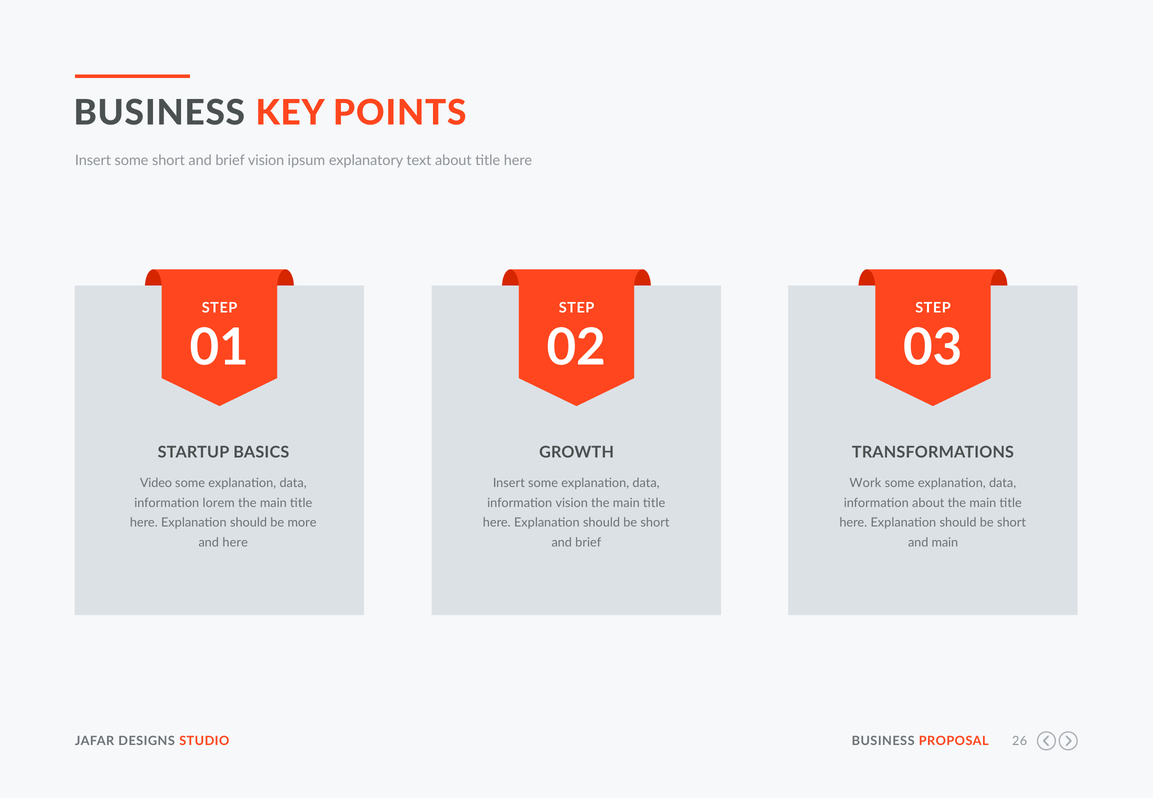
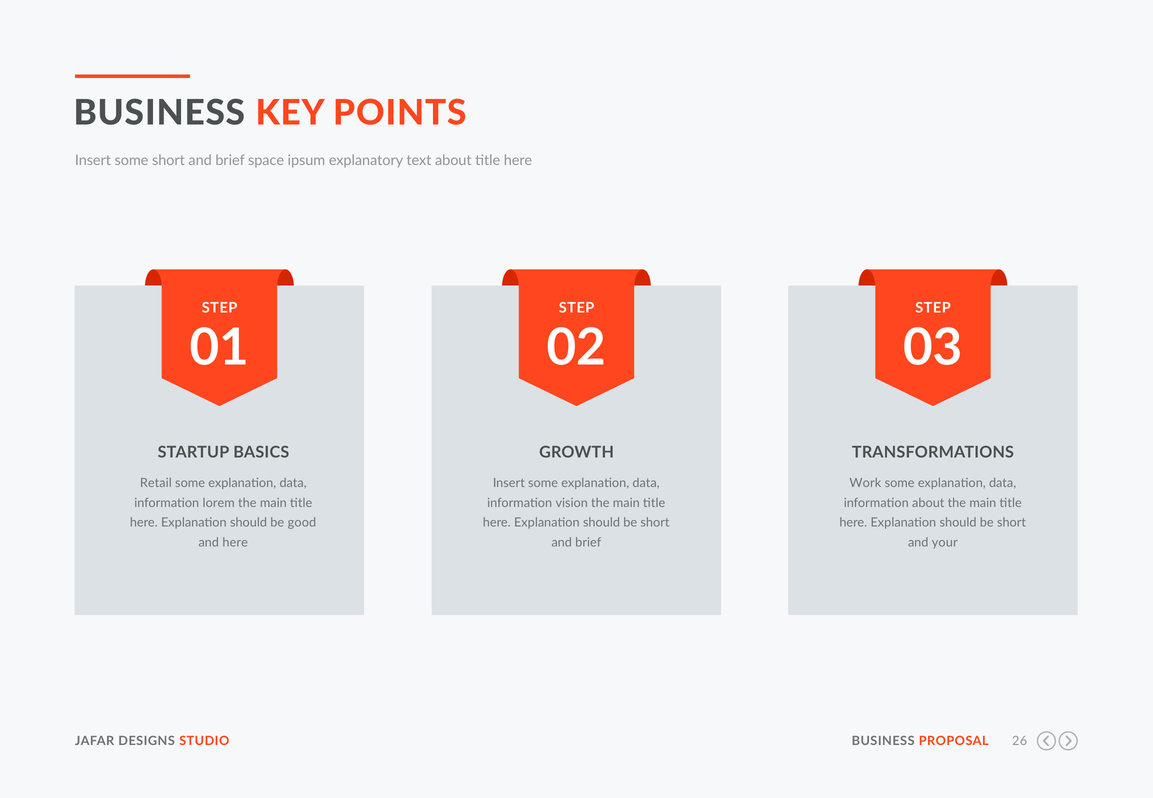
brief vision: vision -> space (266, 160)
Video: Video -> Retail (156, 483)
more: more -> good (302, 523)
and main: main -> your (945, 543)
